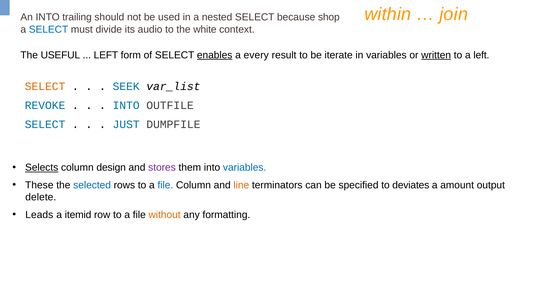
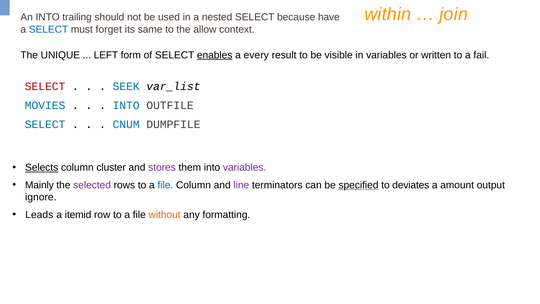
shop: shop -> have (329, 17)
divide: divide -> forget (109, 29)
audio: audio -> same (150, 29)
white: white -> allow (205, 29)
USEFUL: USEFUL -> UNIQUE (60, 55)
iterate: iterate -> visible (339, 55)
written underline: present -> none (436, 55)
a left: left -> fail (481, 55)
SELECT colour: orange -> red (45, 86)
REVOKE: REVOKE -> MOVIES (45, 105)
JUST: JUST -> CNUM (126, 124)
design: design -> cluster (111, 167)
variables colour: blue -> purple (245, 167)
These: These -> Mainly (39, 185)
selected colour: blue -> purple (92, 185)
line colour: orange -> purple (241, 185)
specified underline: none -> present (359, 185)
delete: delete -> ignore (41, 197)
